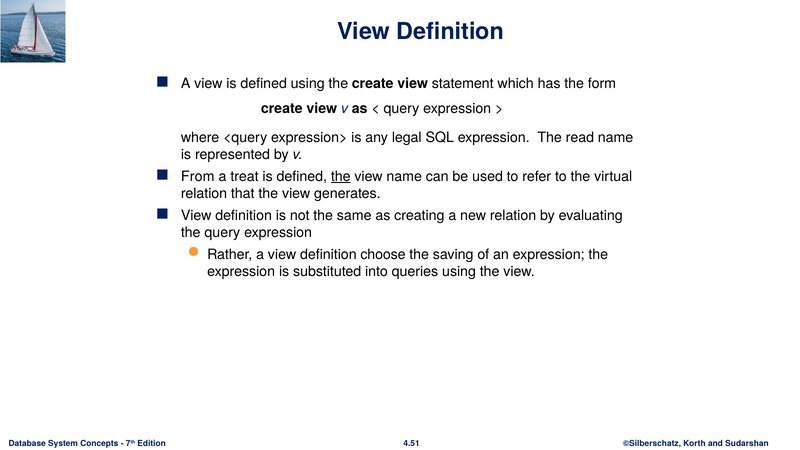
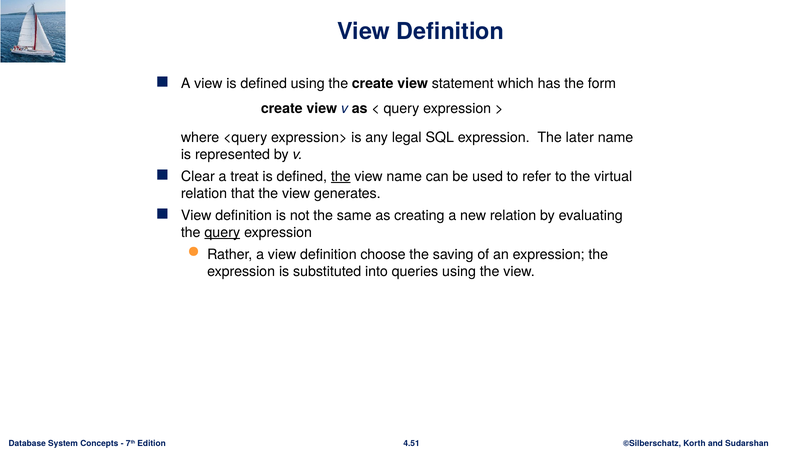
read: read -> later (580, 137)
From: From -> Clear (198, 176)
query underline: none -> present (222, 232)
